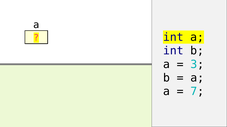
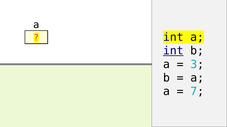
int underline: none -> present (173, 51)
